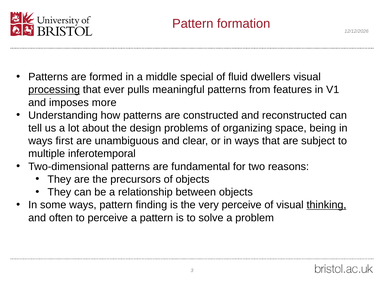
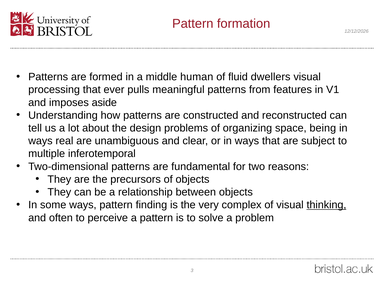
special: special -> human (197, 77)
processing underline: present -> none (54, 90)
more: more -> aside (104, 103)
first: first -> real (64, 141)
very perceive: perceive -> complex (242, 205)
